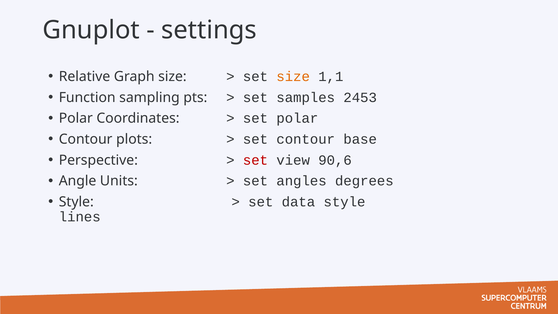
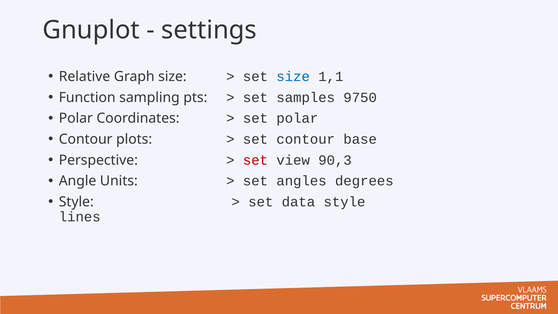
size colour: orange -> blue (293, 77)
2453: 2453 -> 9750 (360, 97)
90,6: 90,6 -> 90,3 (335, 160)
